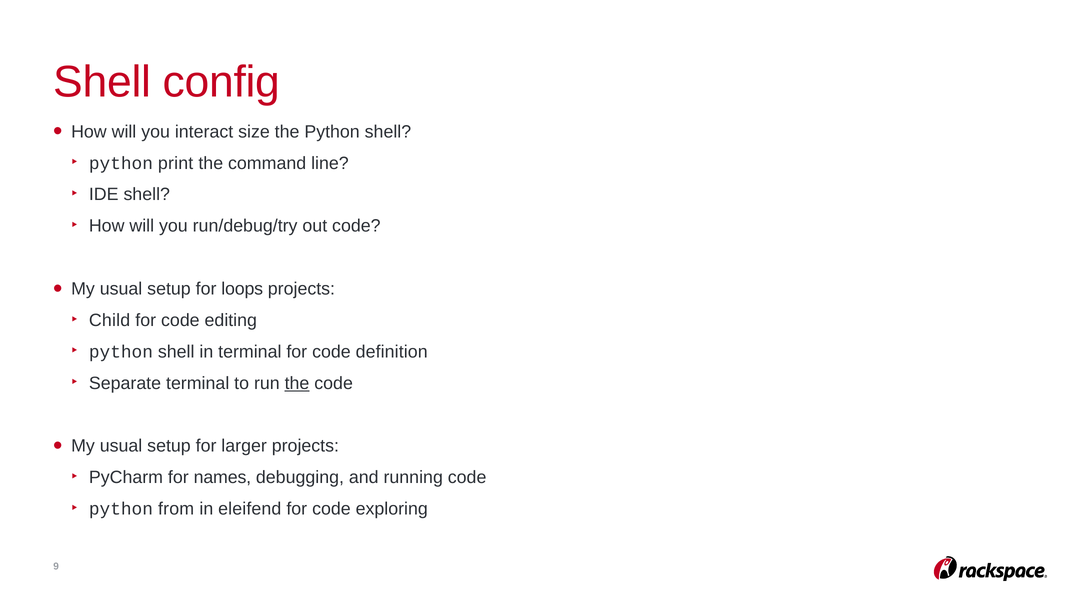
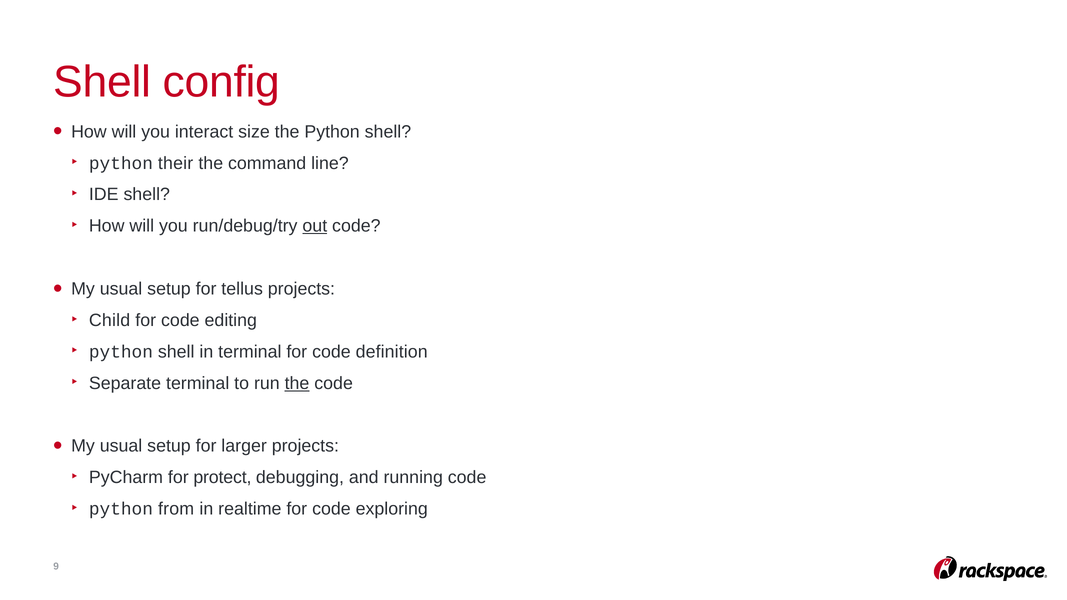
print: print -> their (176, 163)
out underline: none -> present (315, 226)
loops: loops -> tellus (242, 289)
names: names -> protect (222, 478)
eleifend: eleifend -> realtime (250, 509)
